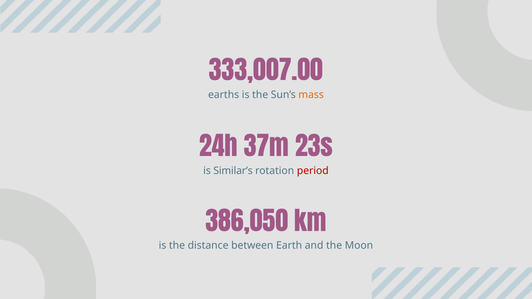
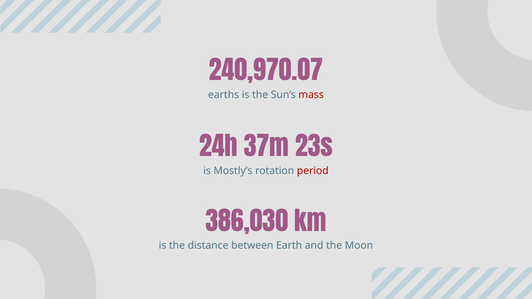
333,007.00: 333,007.00 -> 240,970.07 (266, 72)
mass colour: orange -> red (311, 95)
Similar’s: Similar’s -> Mostly’s (233, 171)
386,050: 386,050 -> 386,030 (247, 223)
